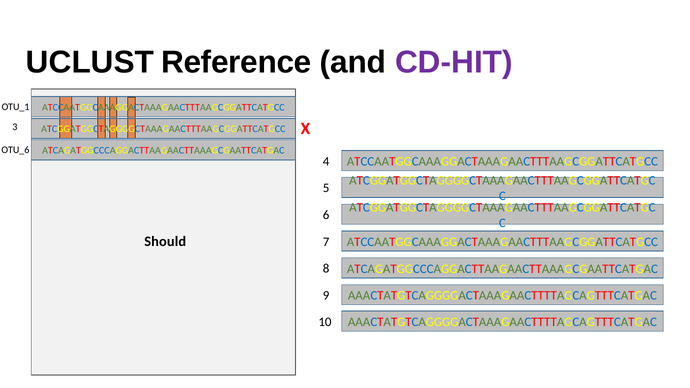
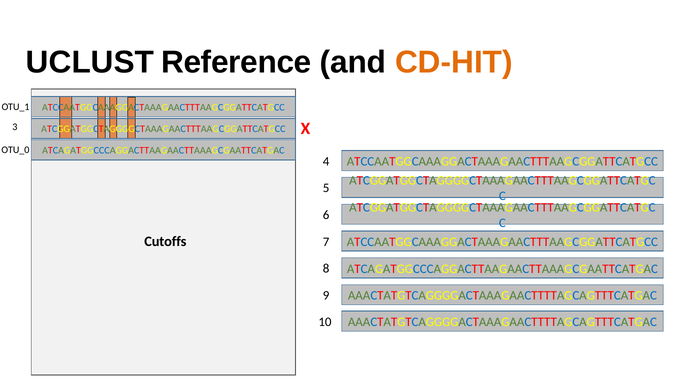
CD-HIT colour: purple -> orange (454, 62)
OTU_6: OTU_6 -> OTU_0 (15, 150)
Should: Should -> Cutoffs (165, 242)
